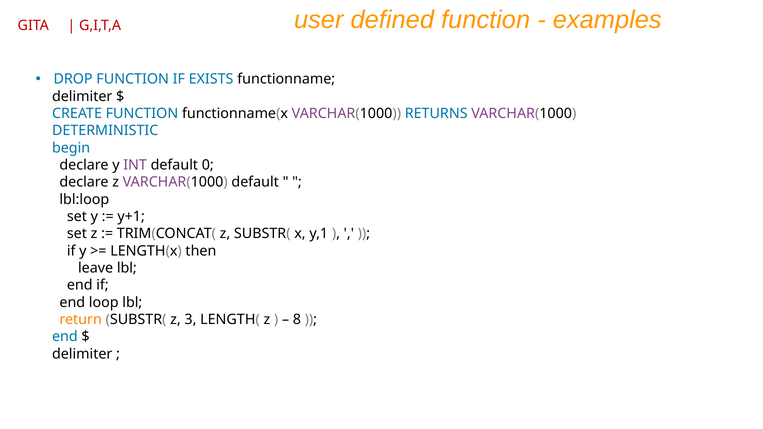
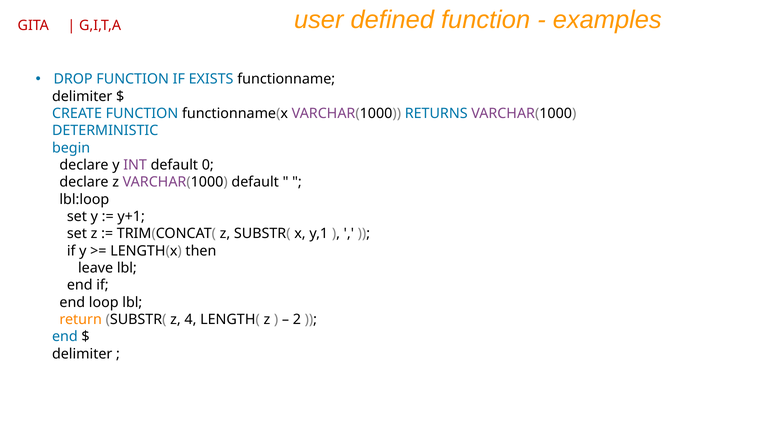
3: 3 -> 4 (190, 320)
8: 8 -> 2 (297, 320)
